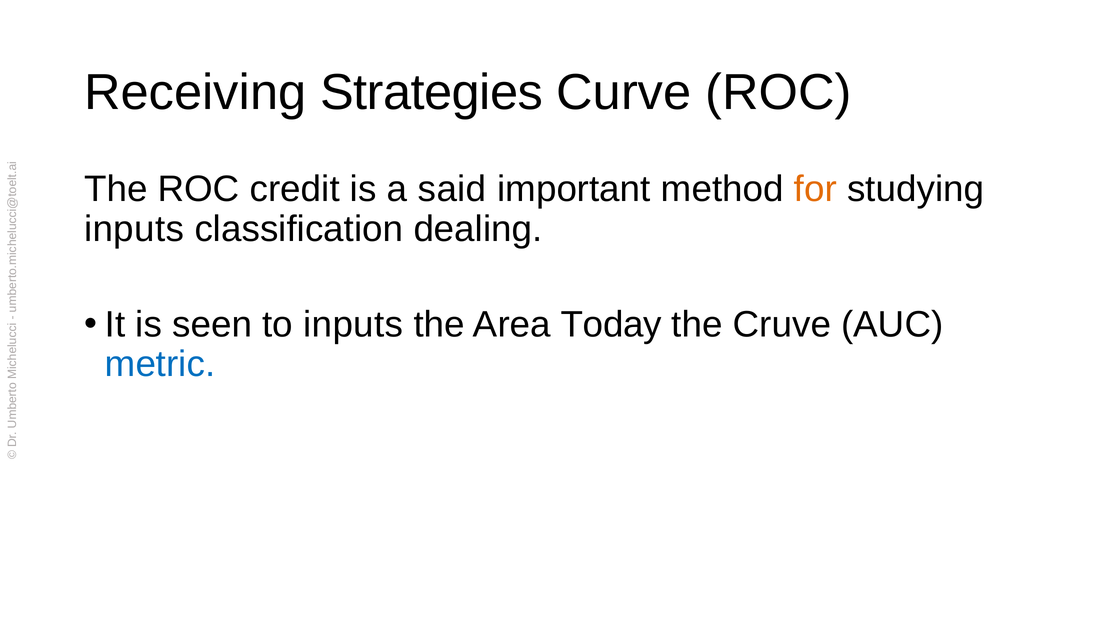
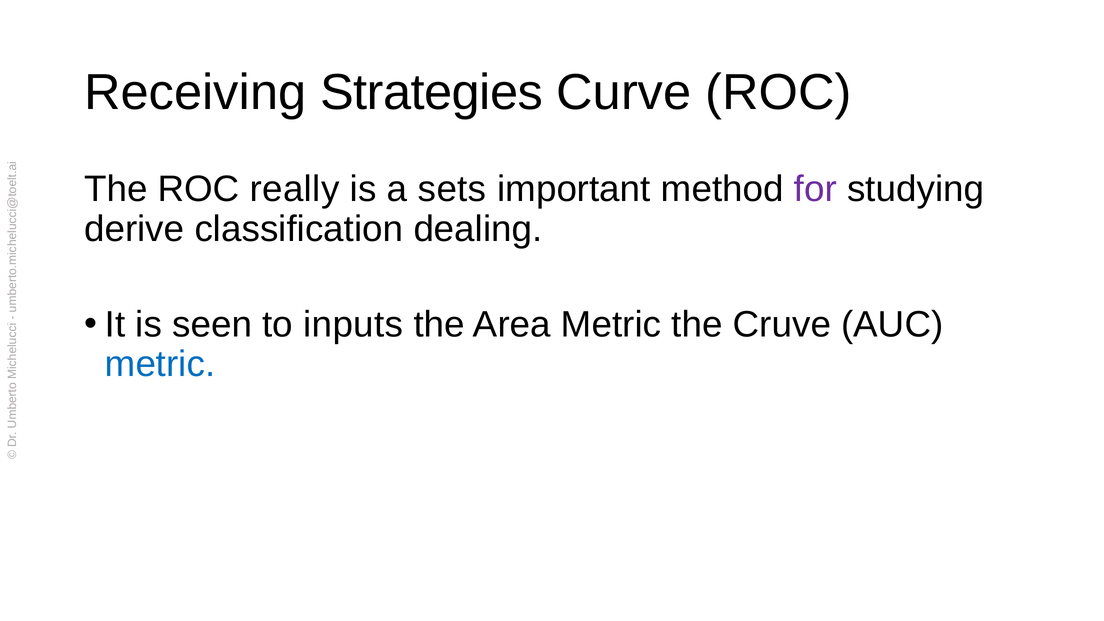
credit: credit -> really (295, 189)
said: said -> sets (452, 189)
for colour: orange -> purple (815, 189)
inputs: inputs -> derive (134, 229)
Area Today: Today -> Metric (611, 324)
